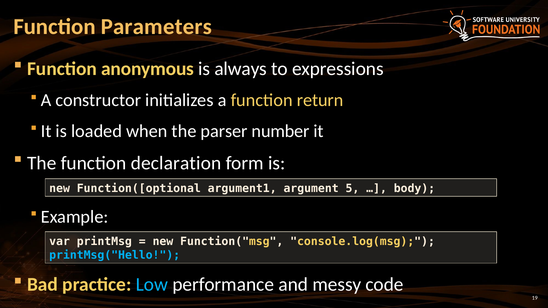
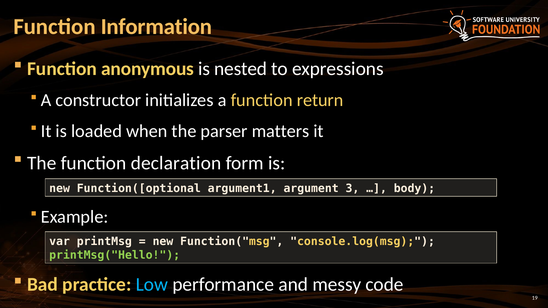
Parameters: Parameters -> Information (156, 27)
always: always -> nested (241, 69)
number: number -> matters (281, 131)
5: 5 -> 3 (352, 189)
printMsg("Hello colour: light blue -> light green (115, 255)
